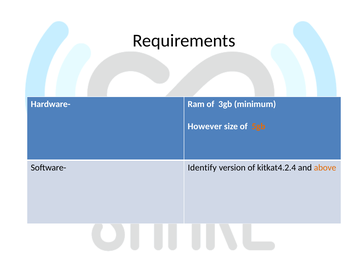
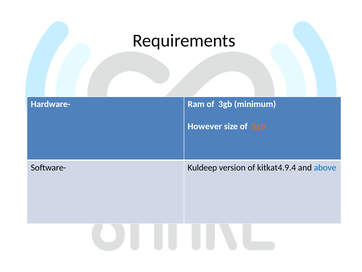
Identify: Identify -> Kuldeep (202, 167)
kitkat4.2.4: kitkat4.2.4 -> kitkat4.9.4 (277, 167)
above colour: orange -> blue (325, 167)
